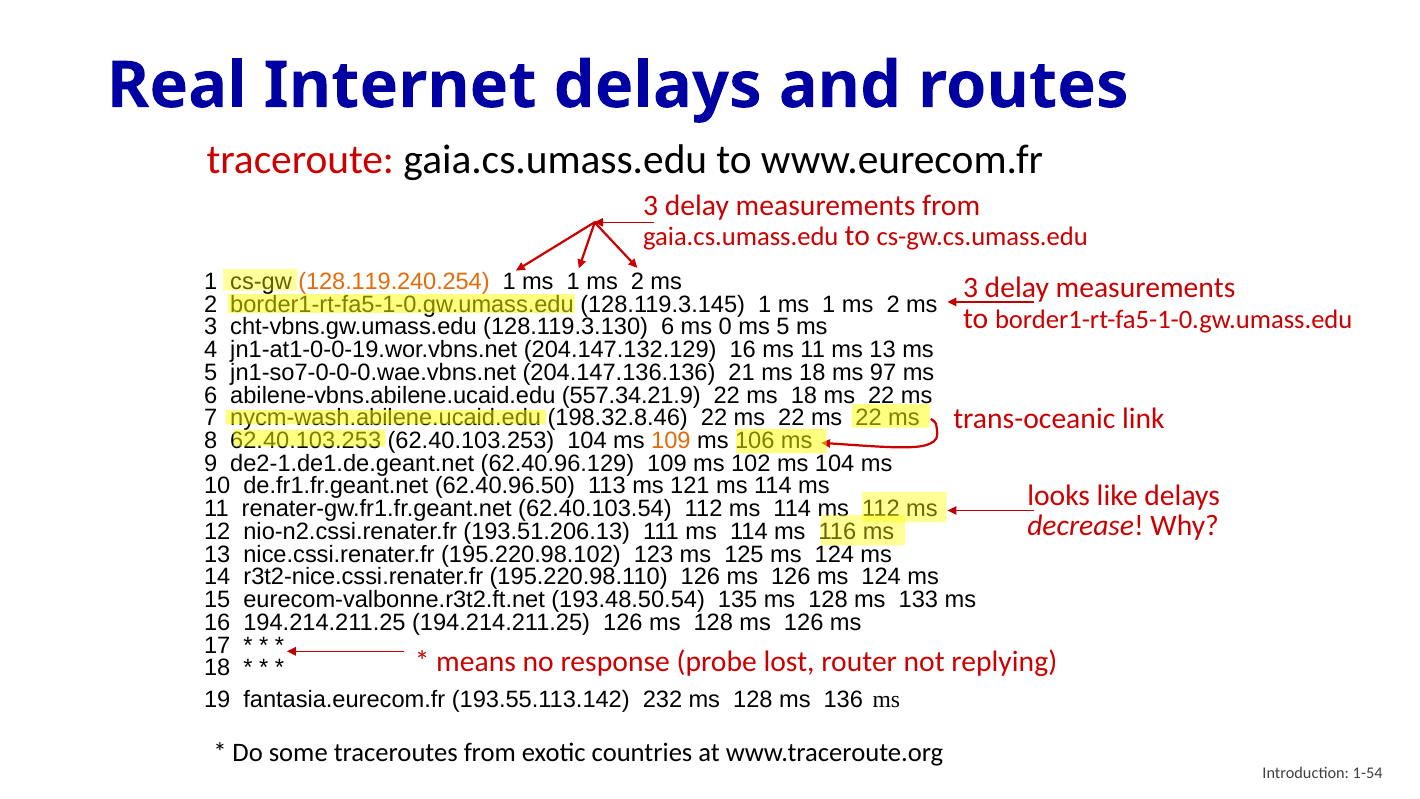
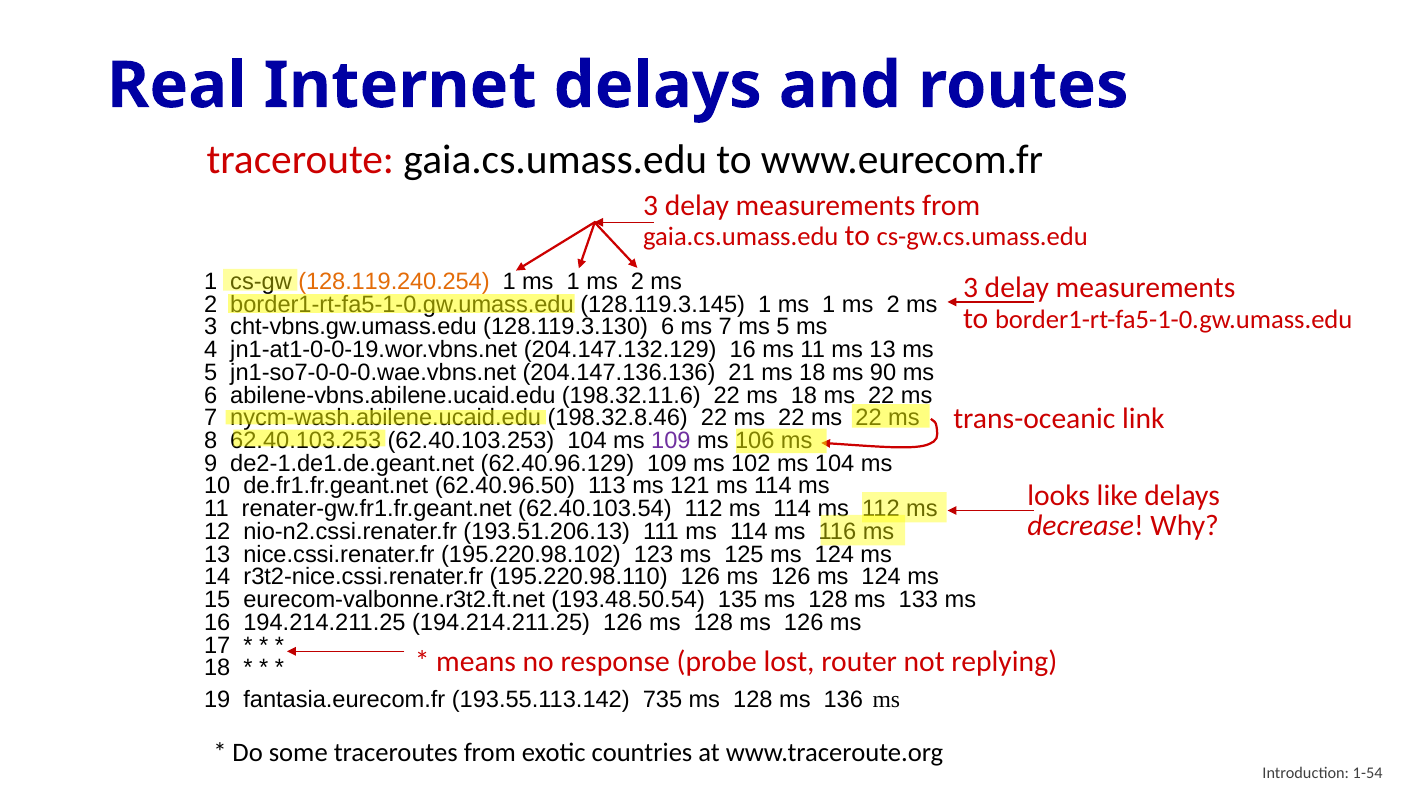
6 ms 0: 0 -> 7 (725, 327)
97: 97 -> 90 (883, 372)
557.34.21.9: 557.34.21.9 -> 198.32.11.6 (631, 395)
109 colour: orange -> purple (671, 441)
232: 232 -> 735 (662, 700)
